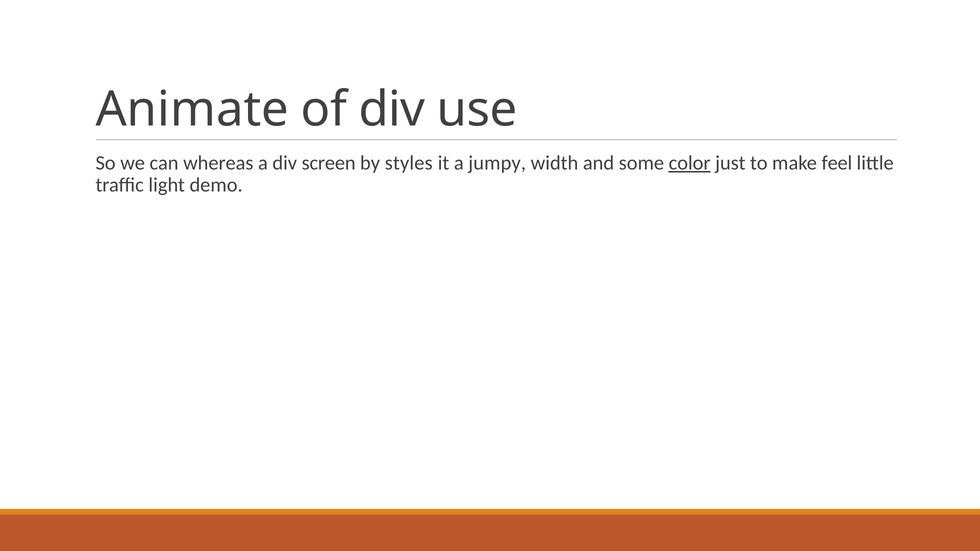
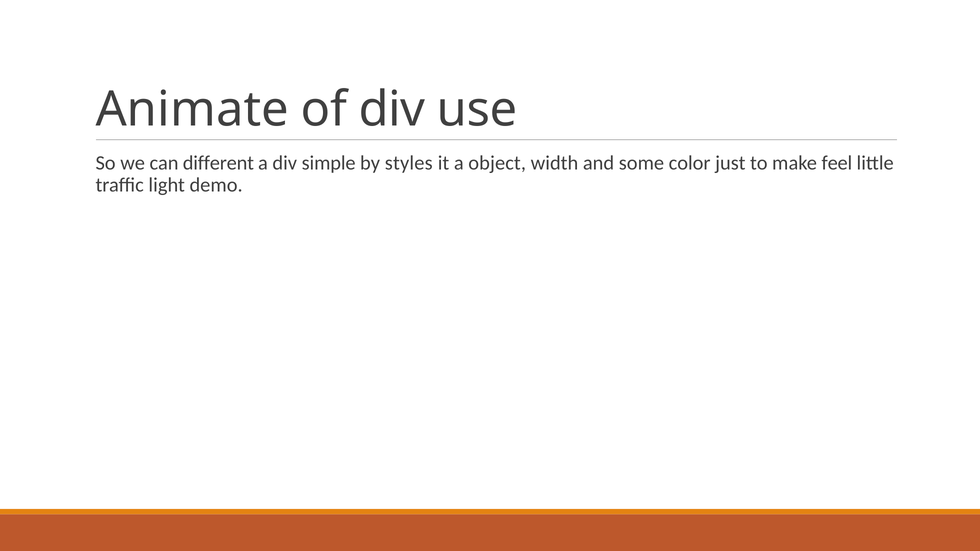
whereas: whereas -> different (218, 163)
screen: screen -> simple (329, 163)
jumpy: jumpy -> object (497, 163)
color underline: present -> none (690, 163)
